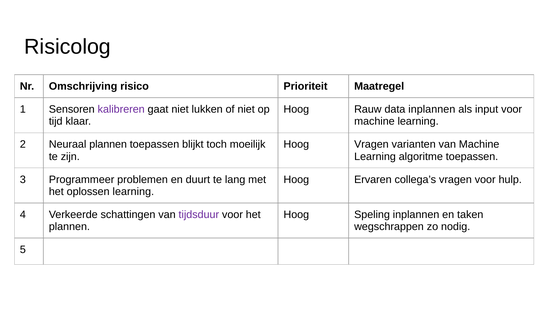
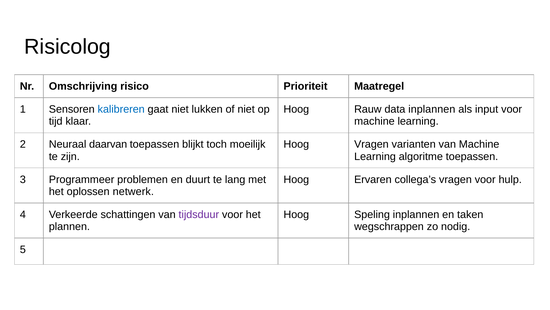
kalibreren colour: purple -> blue (121, 109)
Neuraal plannen: plannen -> daarvan (108, 144)
oplossen learning: learning -> netwerk (133, 191)
